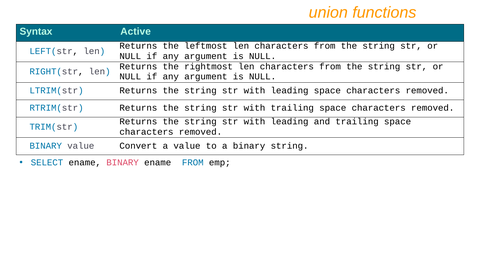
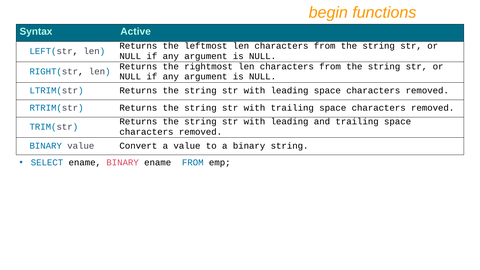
union: union -> begin (328, 12)
